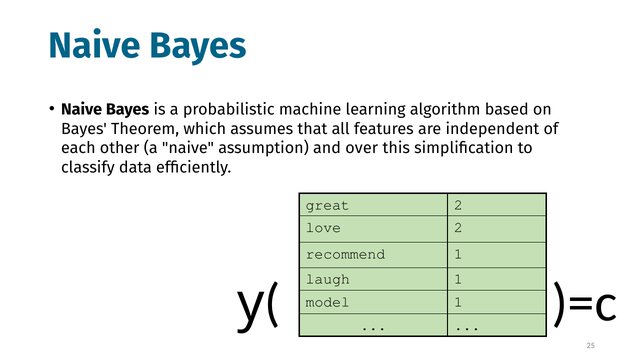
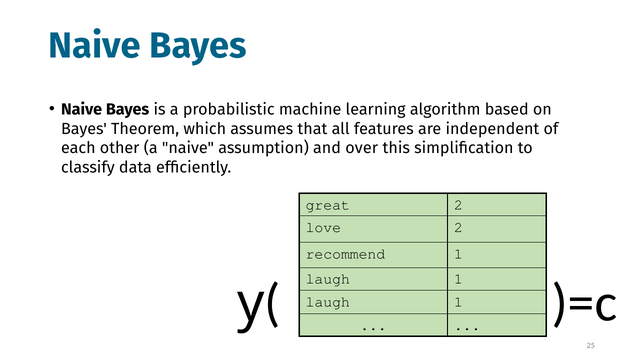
model: model -> laugh (328, 302)
